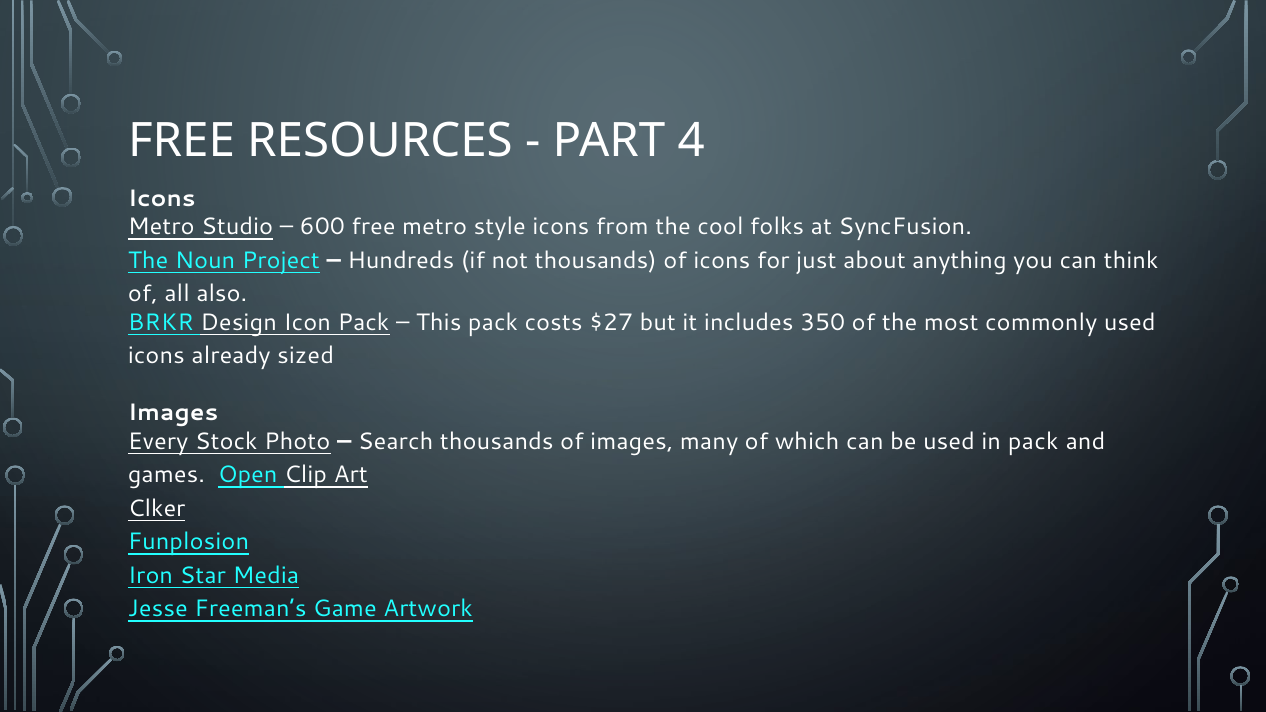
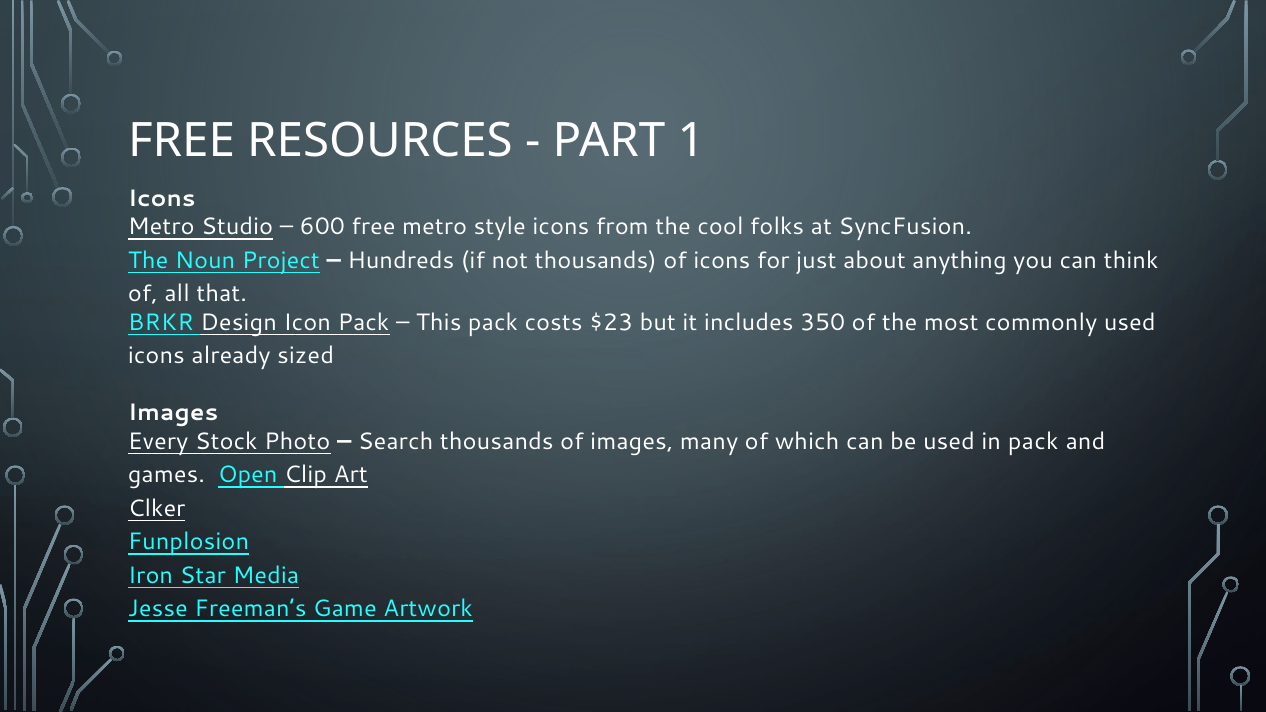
4: 4 -> 1 (691, 141)
also: also -> that (222, 294)
$27: $27 -> $23 (611, 323)
